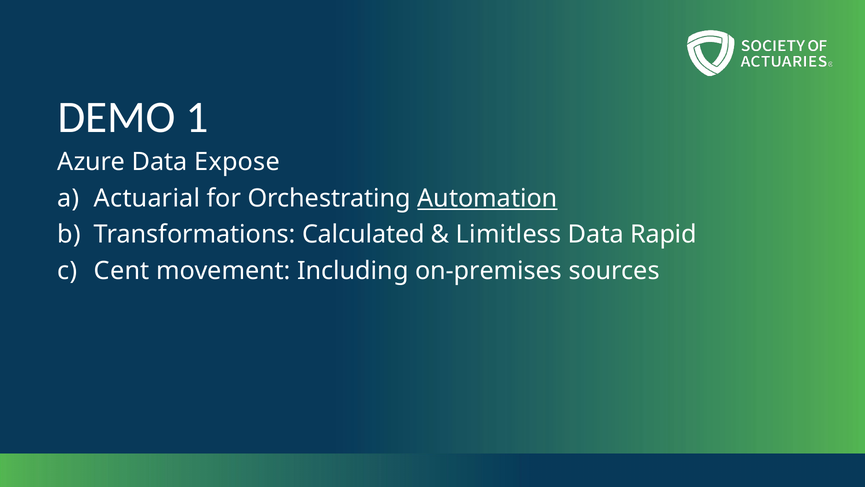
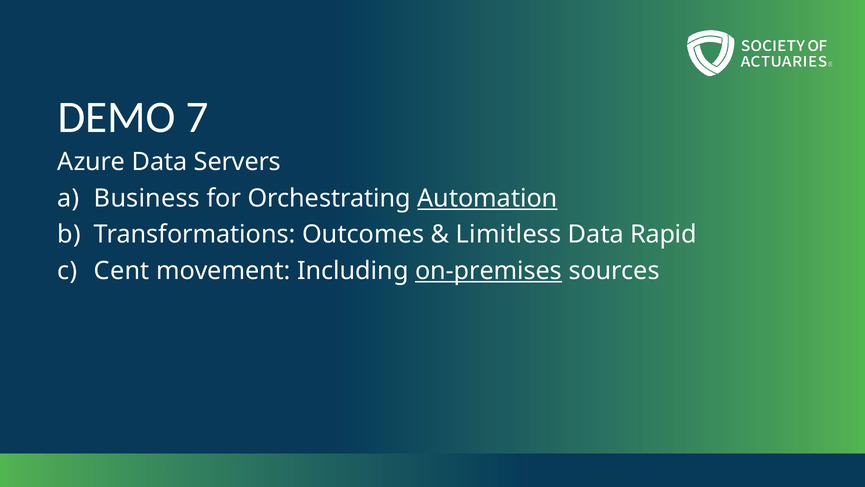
1: 1 -> 7 (197, 117)
Expose: Expose -> Servers (237, 162)
Actuarial: Actuarial -> Business (147, 198)
Calculated: Calculated -> Outcomes (363, 234)
on-premises underline: none -> present (489, 271)
